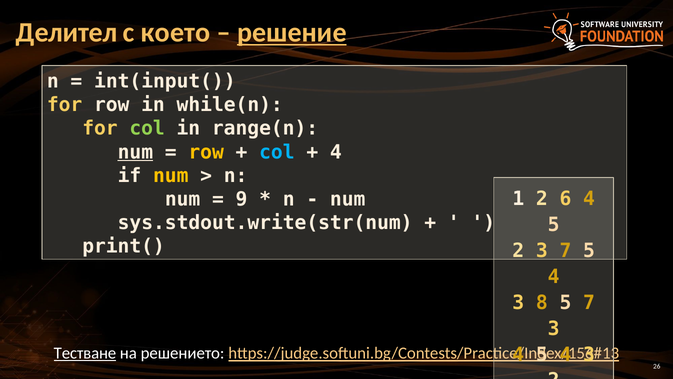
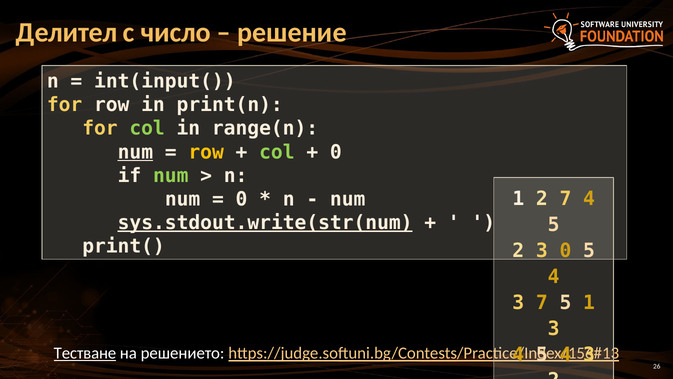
което: което -> число (176, 33)
решение underline: present -> none (292, 33)
while(n: while(n -> print(n (230, 105)
col colour: light blue -> light green (277, 152)
4: 4 -> 0 (336, 152)
num colour: yellow -> light green (171, 175)
2 6: 6 -> 7 (565, 199)
9: 9 -> 0 (242, 199)
sys.stdout.write(str(num underline: none -> present (265, 223)
3 7: 7 -> 0 (565, 251)
3 8: 8 -> 7 (542, 302)
5 7: 7 -> 1 (589, 302)
